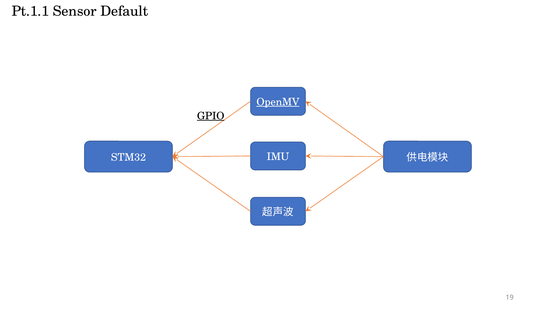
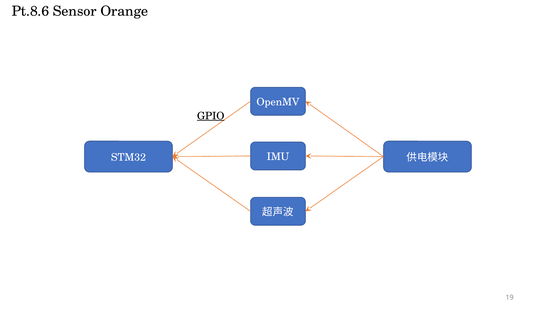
Pt.1.1: Pt.1.1 -> Pt.8.6 (30, 11)
Default: Default -> Orange (124, 11)
OpenMV underline: present -> none (278, 102)
